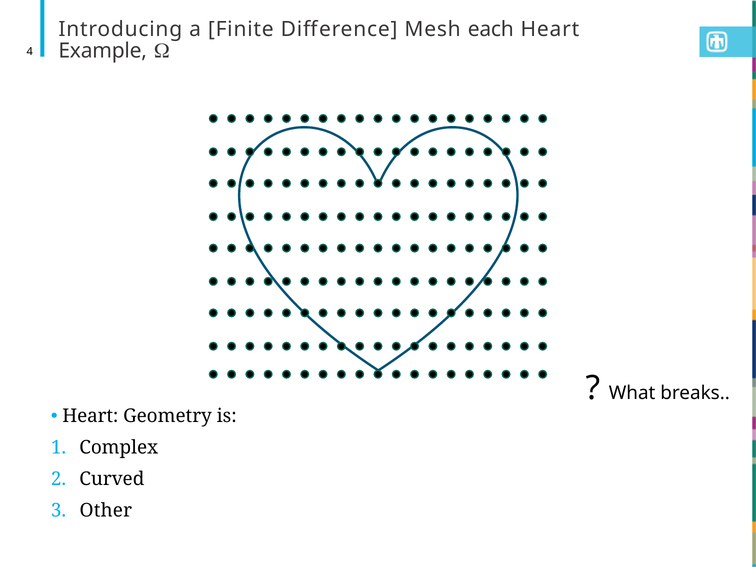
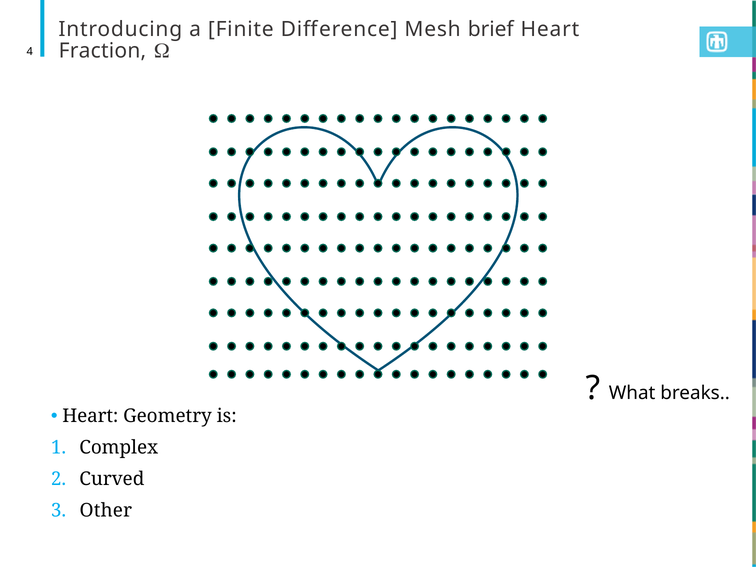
each: each -> brief (491, 29)
Example: Example -> Fraction (102, 51)
